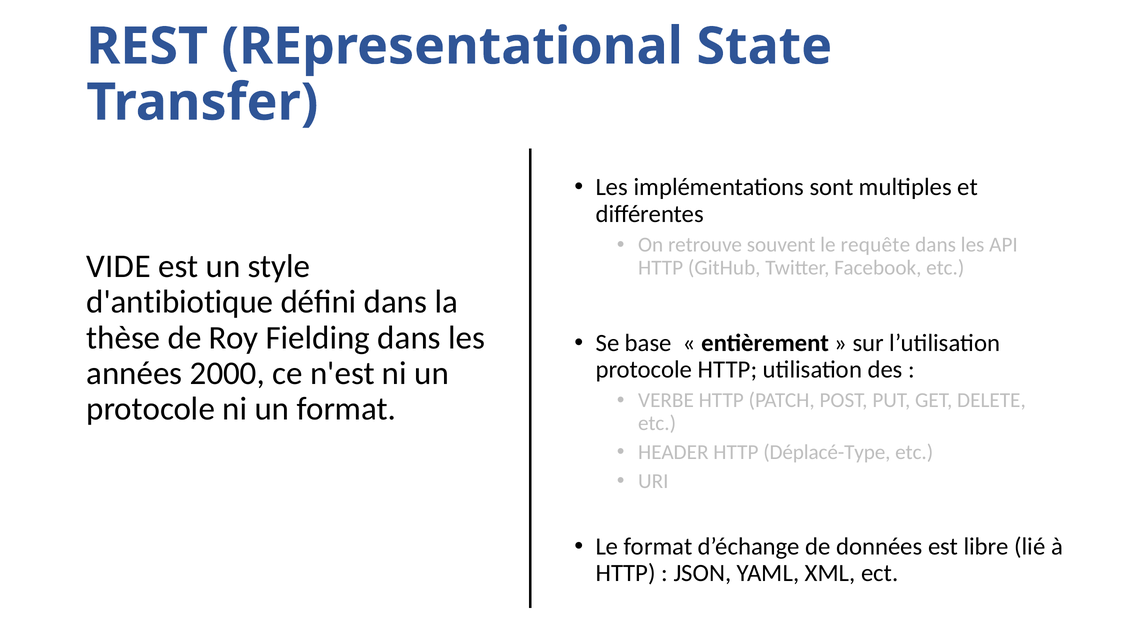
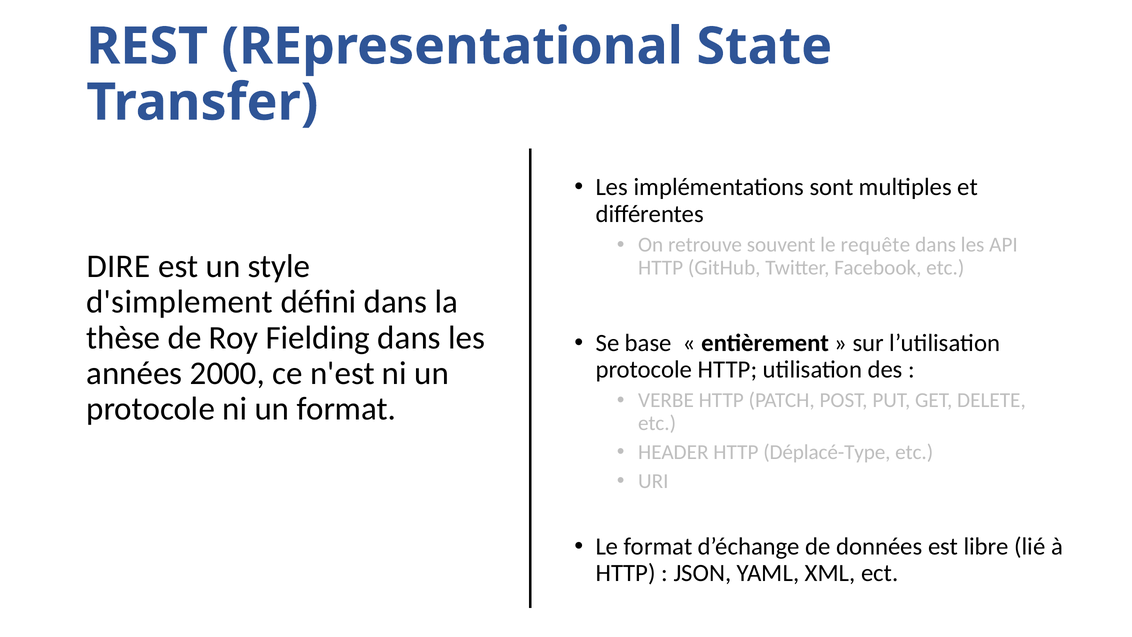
VIDE: VIDE -> DIRE (118, 266)
d'antibiotique: d'antibiotique -> d'simplement (180, 302)
